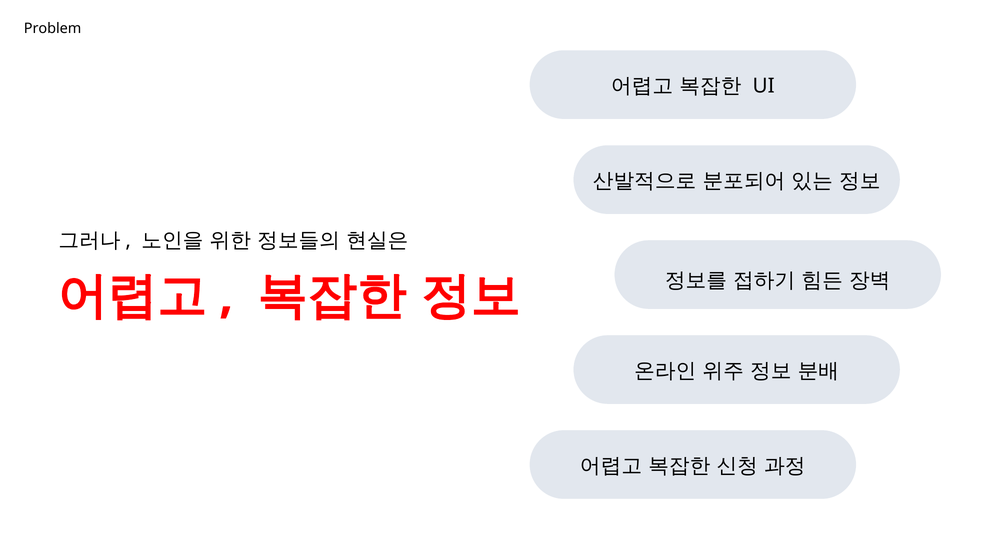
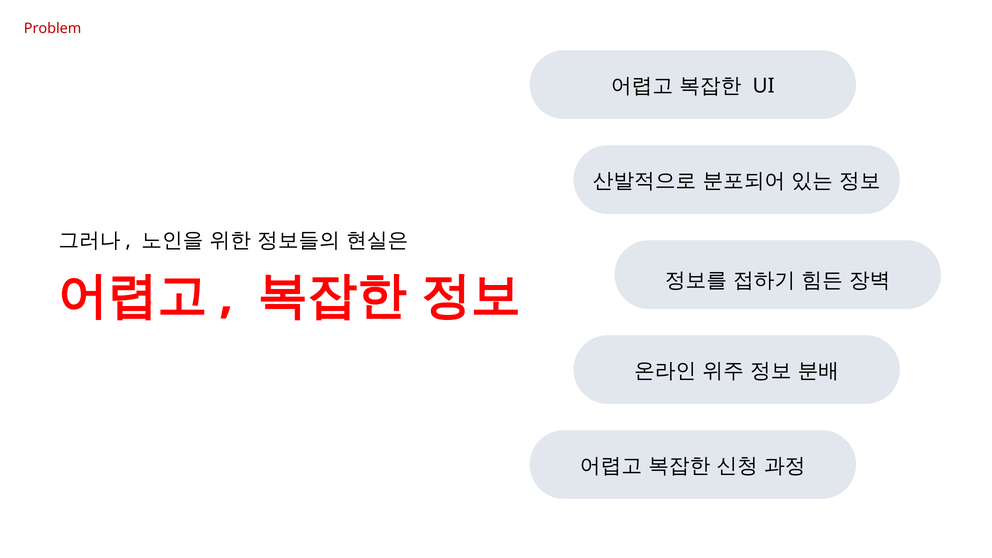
Problem colour: black -> red (53, 29)
